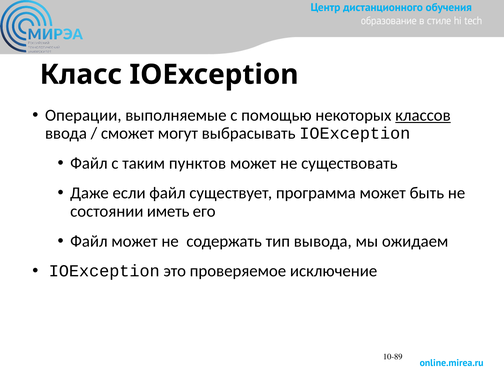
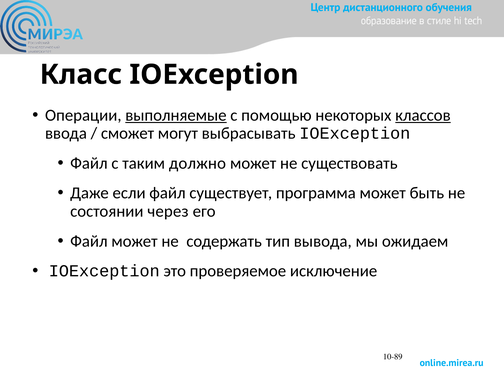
выполняемые underline: none -> present (176, 115)
пунктов: пунктов -> должно (197, 163)
иметь: иметь -> через (168, 211)
